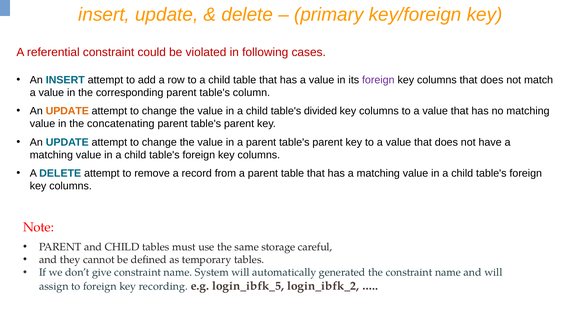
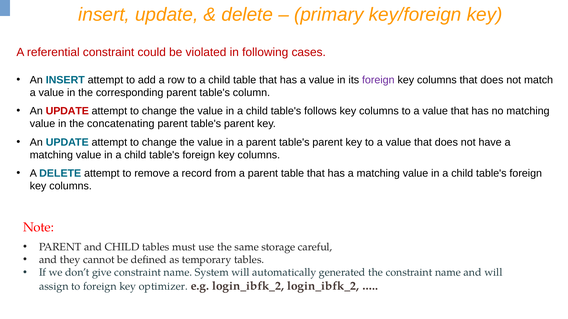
UPDATE colour: orange -> red (67, 111)
divided: divided -> follows (320, 111)
recording: recording -> optimizer (163, 287)
e.g login_ibfk_5: login_ibfk_5 -> login_ibfk_2 (248, 286)
